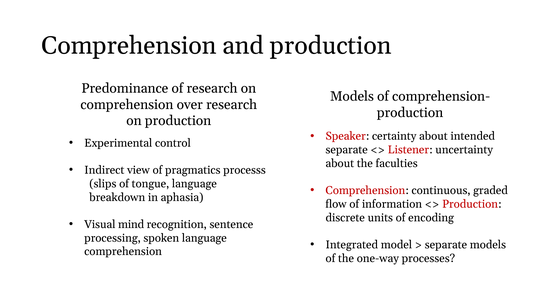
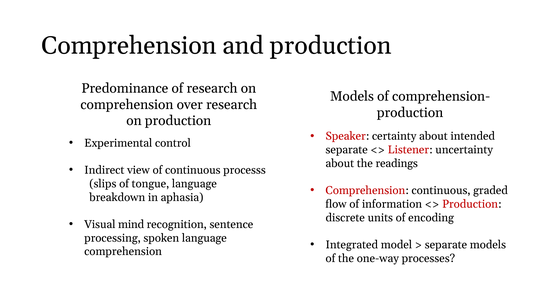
faculties: faculties -> readings (397, 164)
of pragmatics: pragmatics -> continuous (193, 170)
